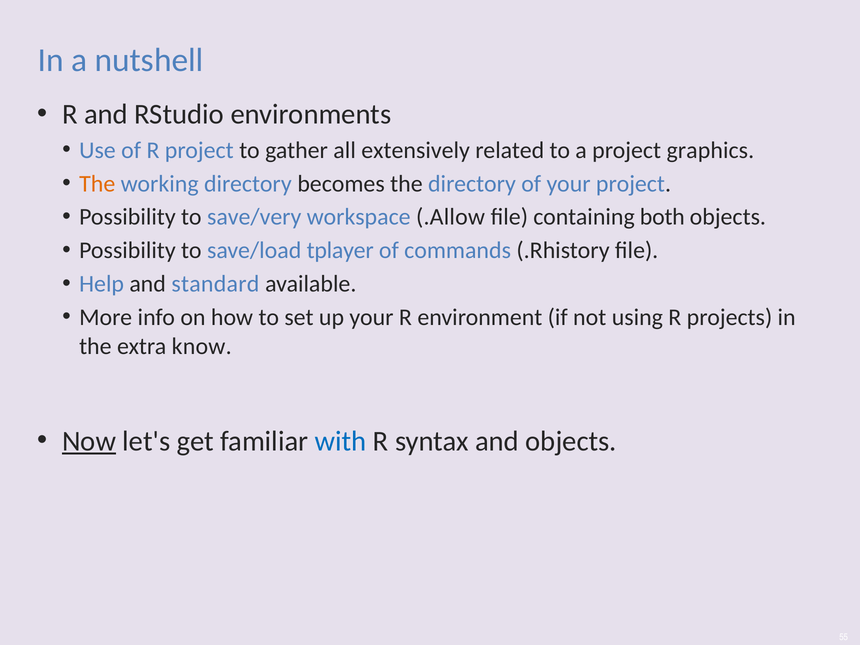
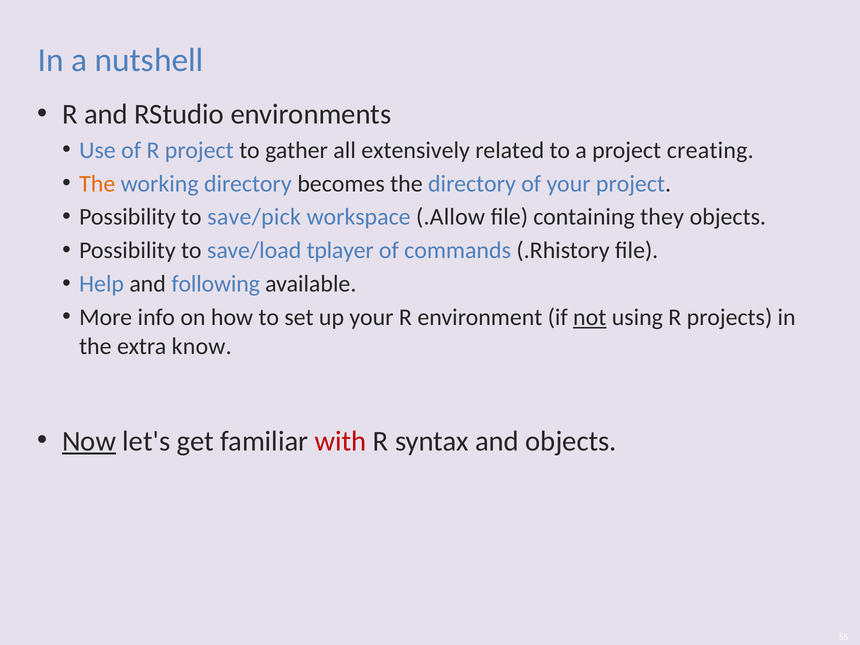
graphics: graphics -> creating (710, 150)
save/very: save/very -> save/pick (254, 217)
both: both -> they (662, 217)
standard: standard -> following (216, 284)
not underline: none -> present (590, 317)
with colour: blue -> red (341, 441)
